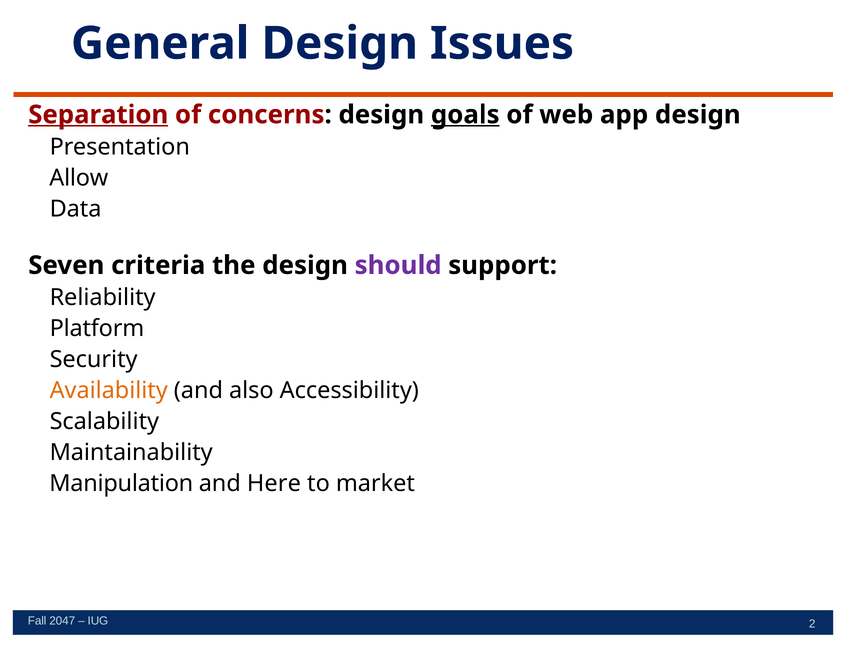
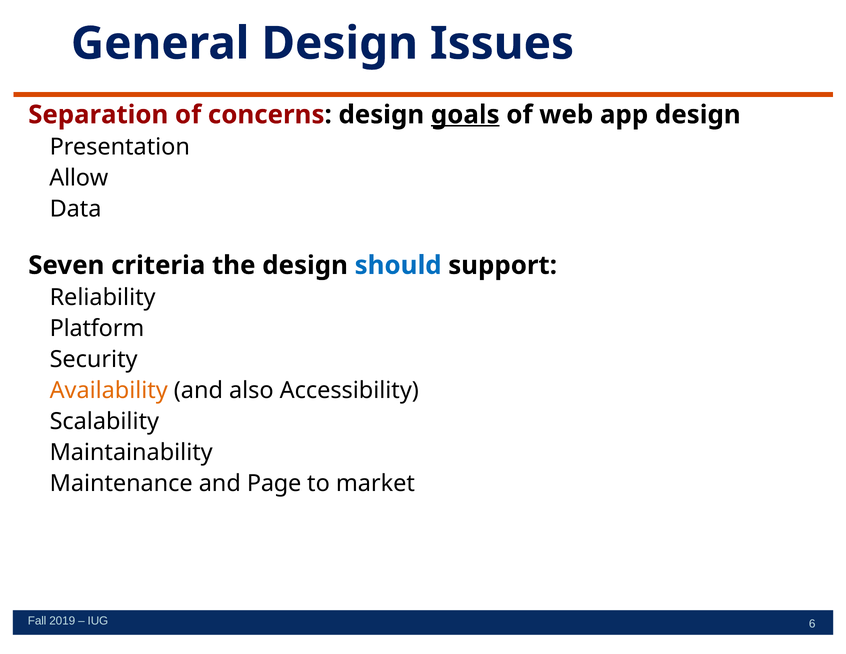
Separation underline: present -> none (98, 115)
should colour: purple -> blue (398, 265)
Manipulation: Manipulation -> Maintenance (121, 483)
Here: Here -> Page (274, 483)
2047: 2047 -> 2019 (62, 621)
2: 2 -> 6 (812, 624)
